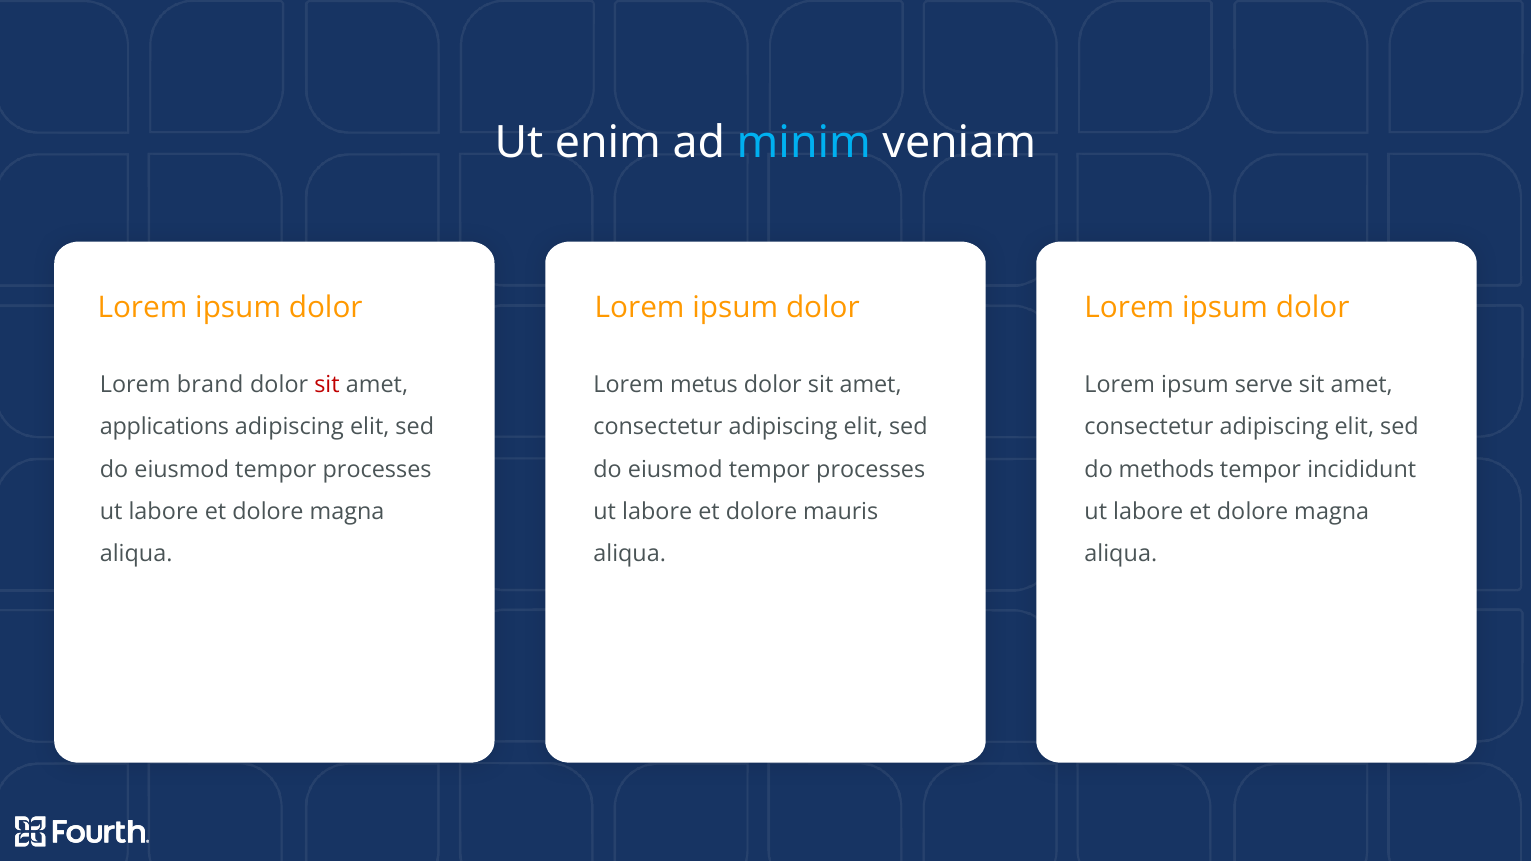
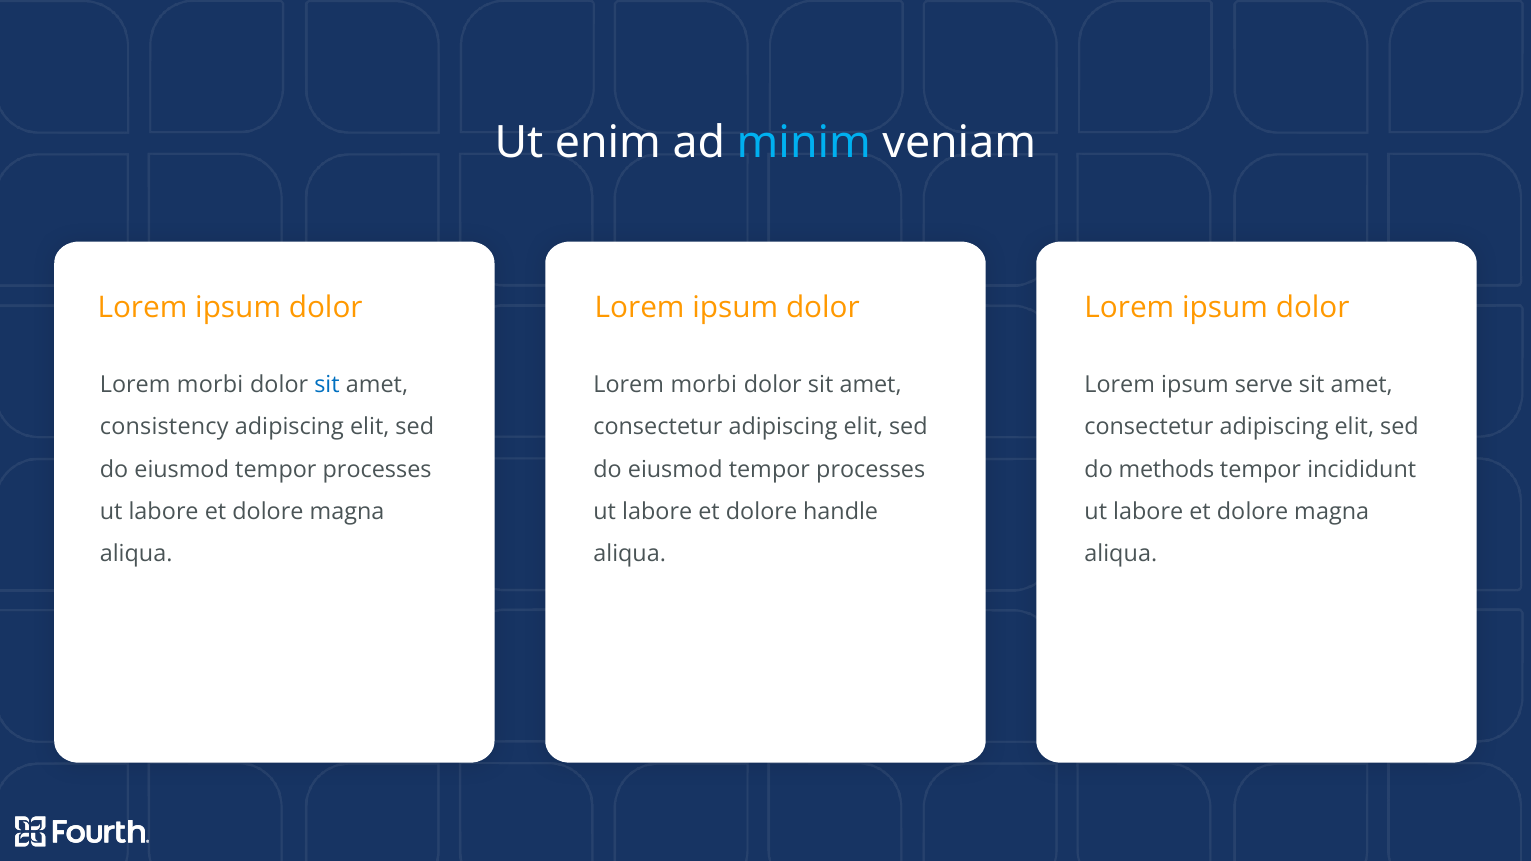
brand: brand -> morbi (210, 385)
sit colour: red -> blue (327, 385)
metus: metus -> morbi (704, 385)
applications: applications -> consistency (164, 427)
mauris: mauris -> handle (841, 512)
